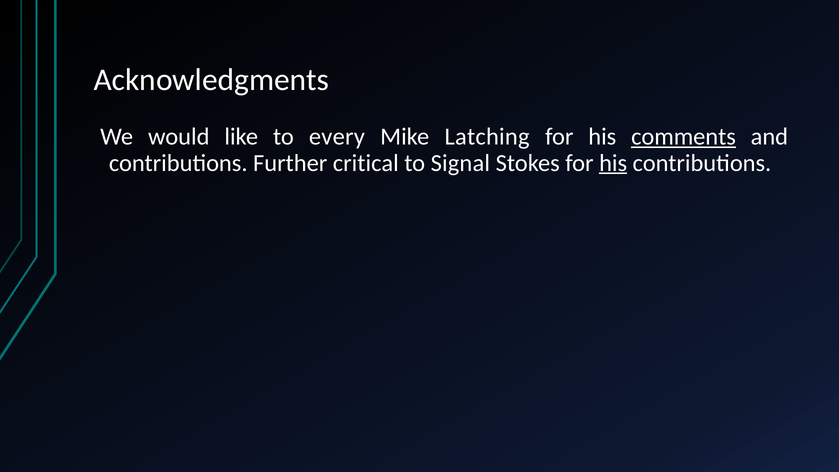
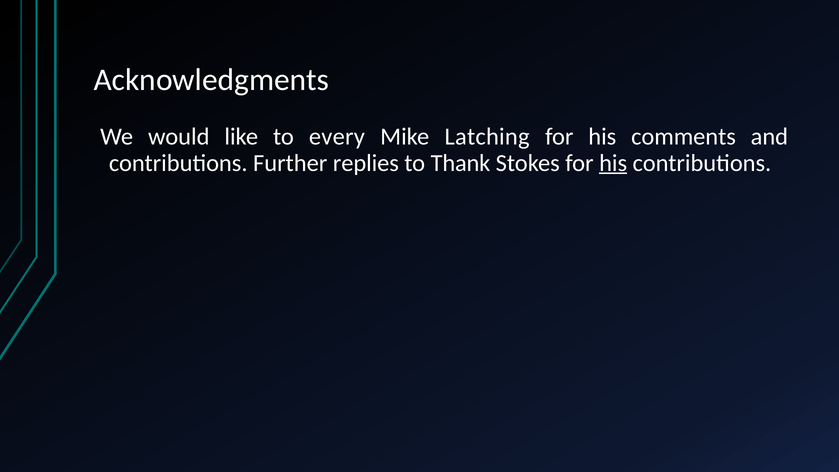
comments underline: present -> none (683, 137)
critical: critical -> replies (366, 163)
Signal: Signal -> Thank (461, 163)
